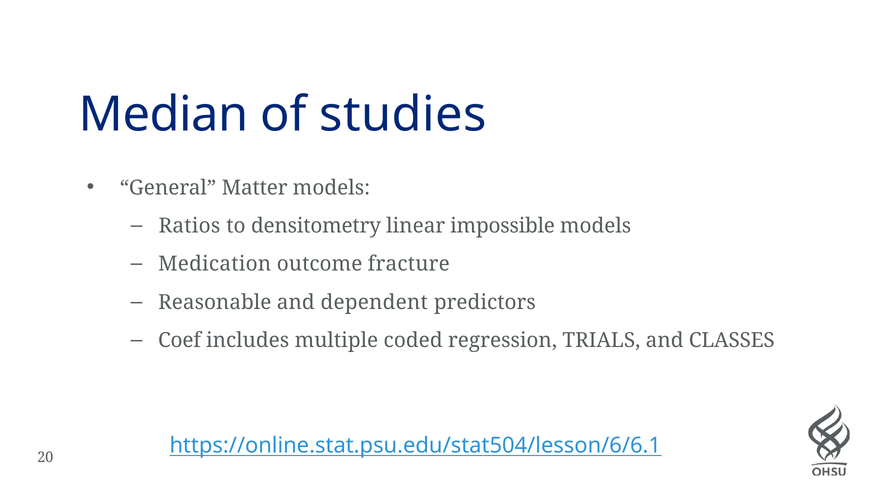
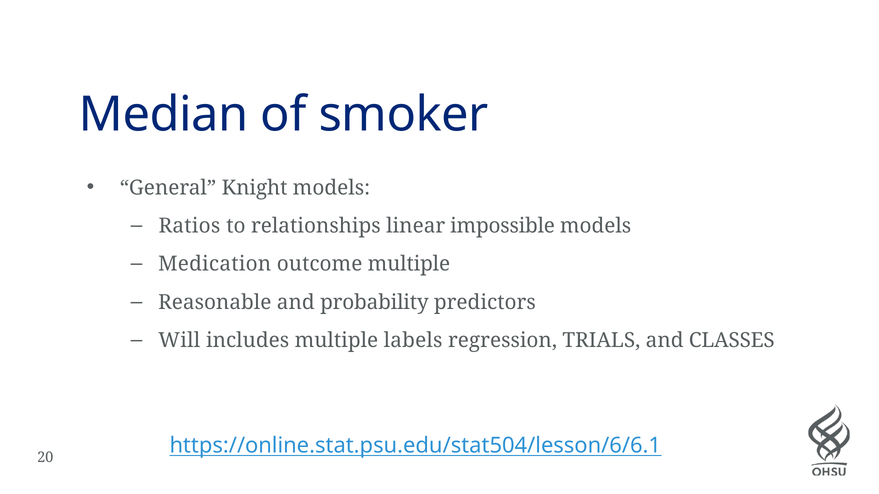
studies: studies -> smoker (403, 115)
Matter: Matter -> Knight (255, 188)
densitometry: densitometry -> relationships (316, 226)
outcome fracture: fracture -> multiple (409, 264)
dependent: dependent -> probability (374, 303)
Coef: Coef -> Will (179, 341)
coded: coded -> labels (413, 341)
